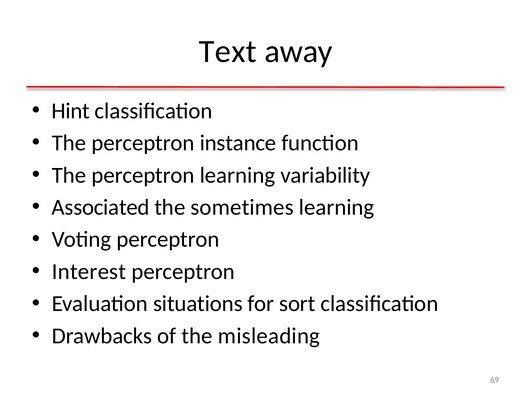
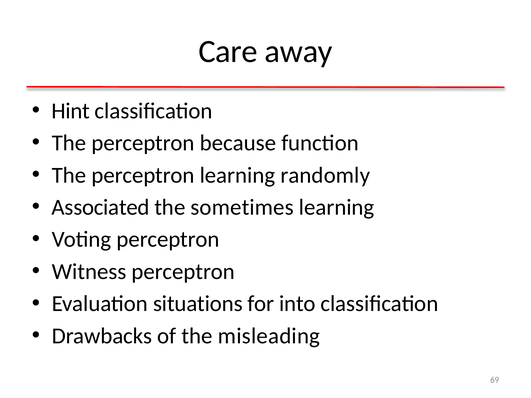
Text: Text -> Care (228, 51)
instance: instance -> because (238, 143)
variability: variability -> randomly (325, 175)
Interest: Interest -> Witness (89, 272)
sort: sort -> into (297, 304)
